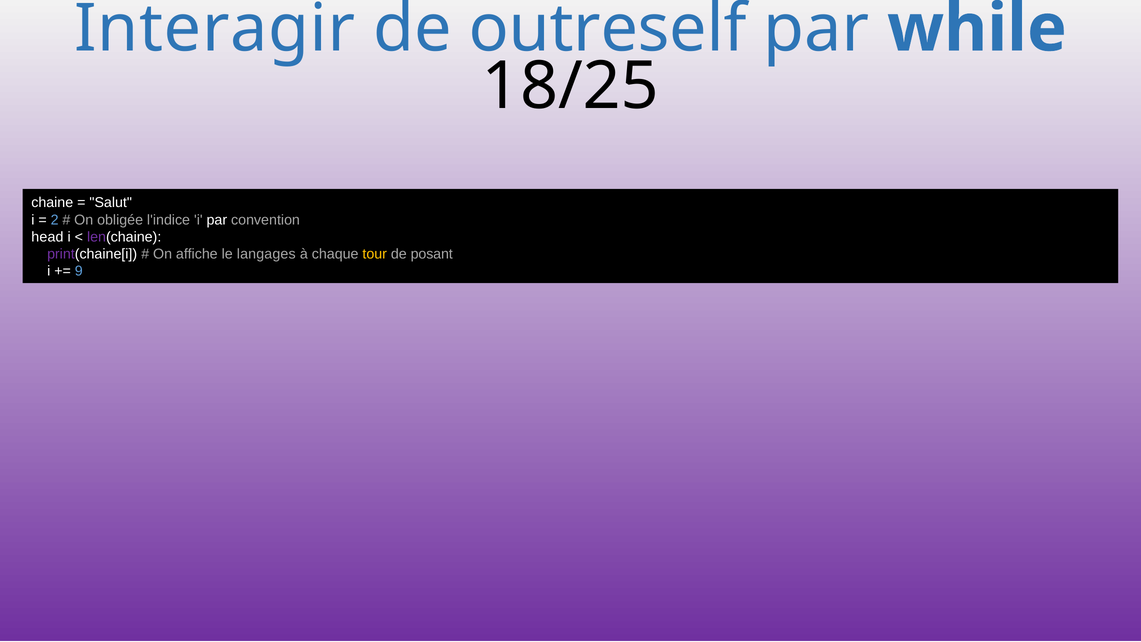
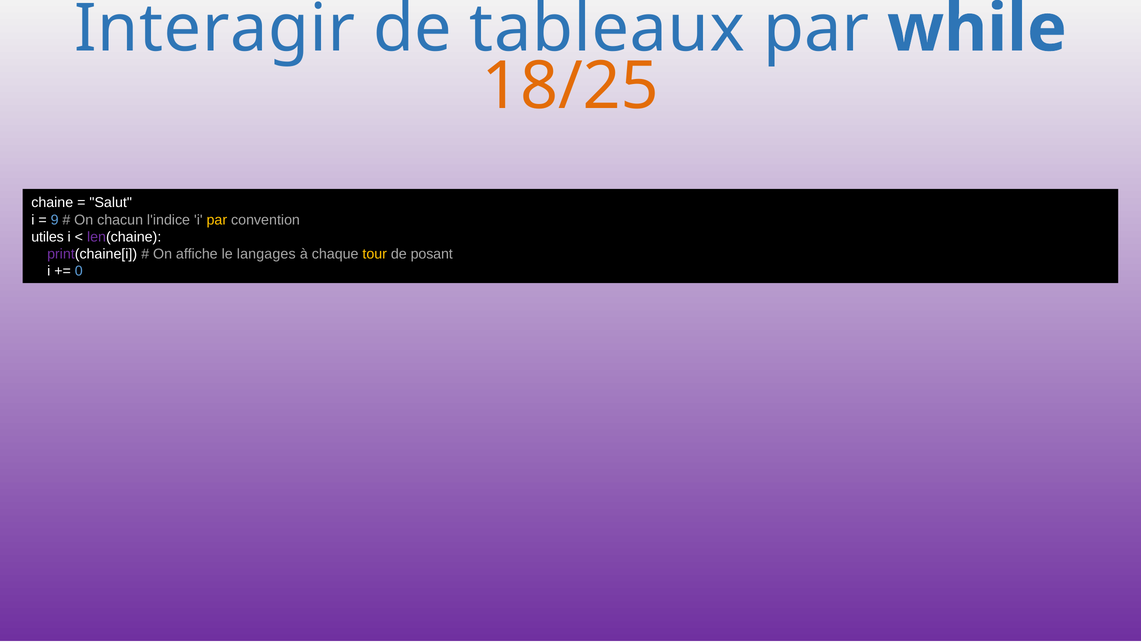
outreself: outreself -> tableaux (607, 29)
18/25 colour: black -> orange (570, 86)
2: 2 -> 9 (55, 220)
obligée: obligée -> chacun (120, 220)
par colour: white -> yellow (217, 220)
head: head -> utiles (48, 237)
9: 9 -> 0 (79, 271)
